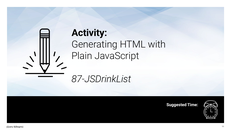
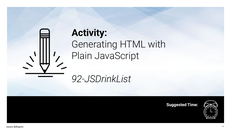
87-JSDrinkList: 87-JSDrinkList -> 92-JSDrinkList (101, 79)
